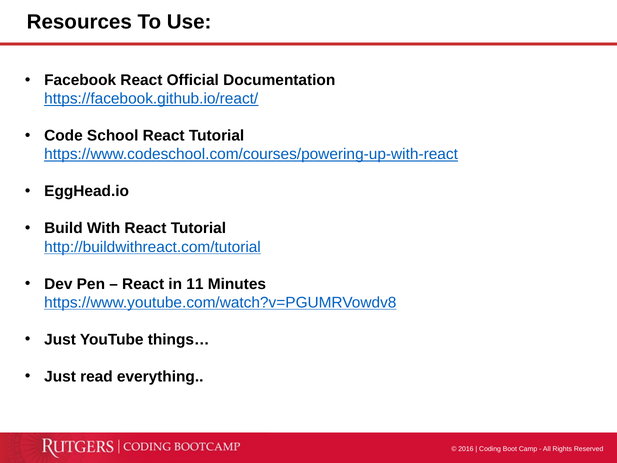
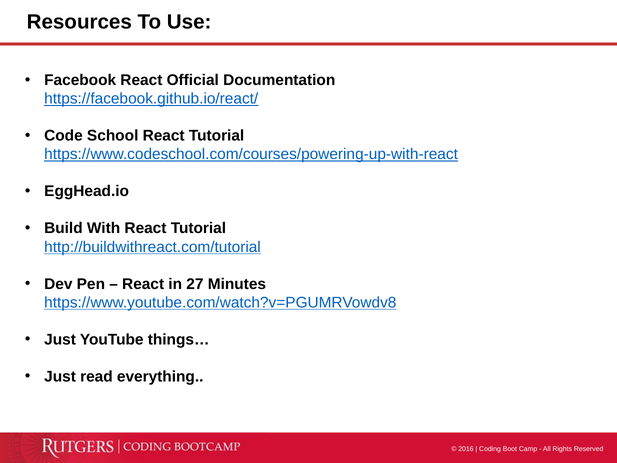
11: 11 -> 27 (195, 284)
